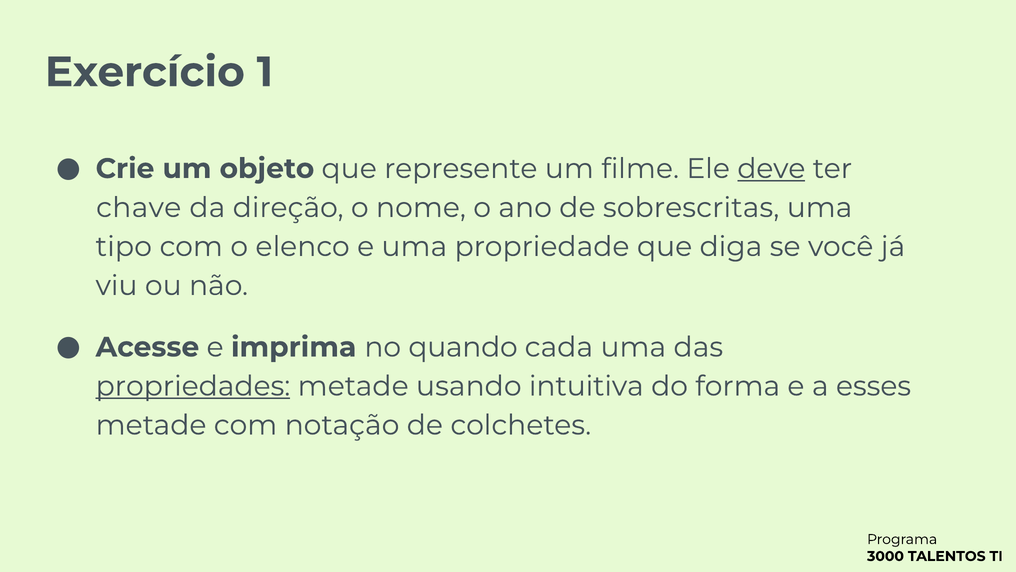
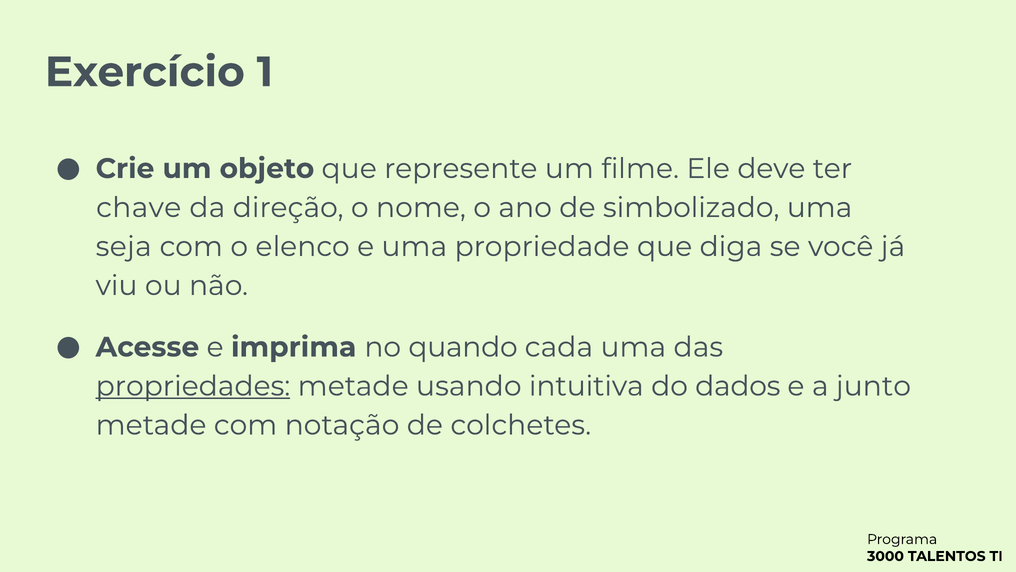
deve underline: present -> none (771, 169)
sobrescritas: sobrescritas -> simbolizado (691, 207)
tipo: tipo -> seja (124, 246)
forma: forma -> dados (738, 386)
esses: esses -> junto (873, 386)
